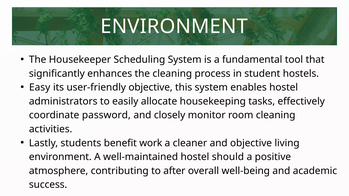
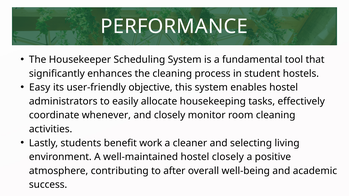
ENVIRONMENT: ENVIRONMENT -> PERFORMANCE (174, 26)
password: password -> whenever (106, 115)
and objective: objective -> selecting (251, 143)
hostel should: should -> closely (228, 157)
